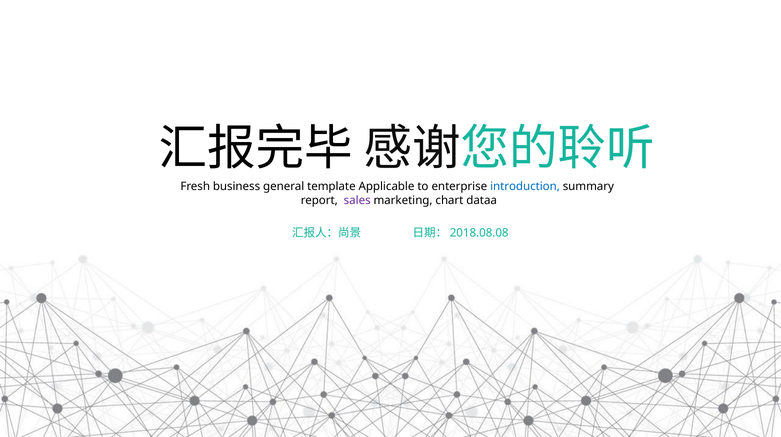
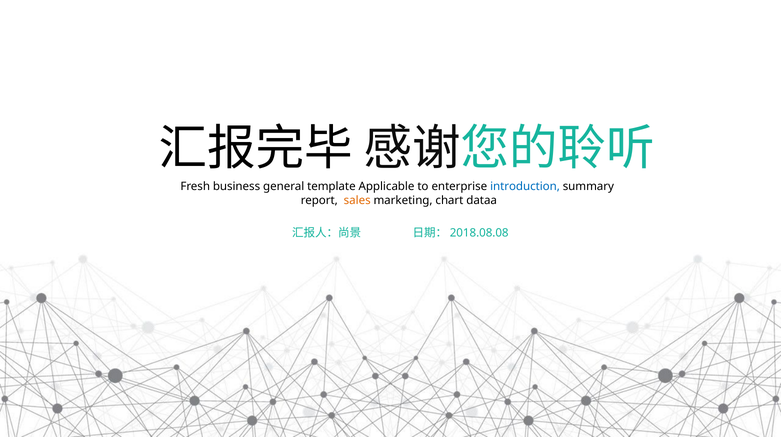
sales colour: purple -> orange (357, 200)
